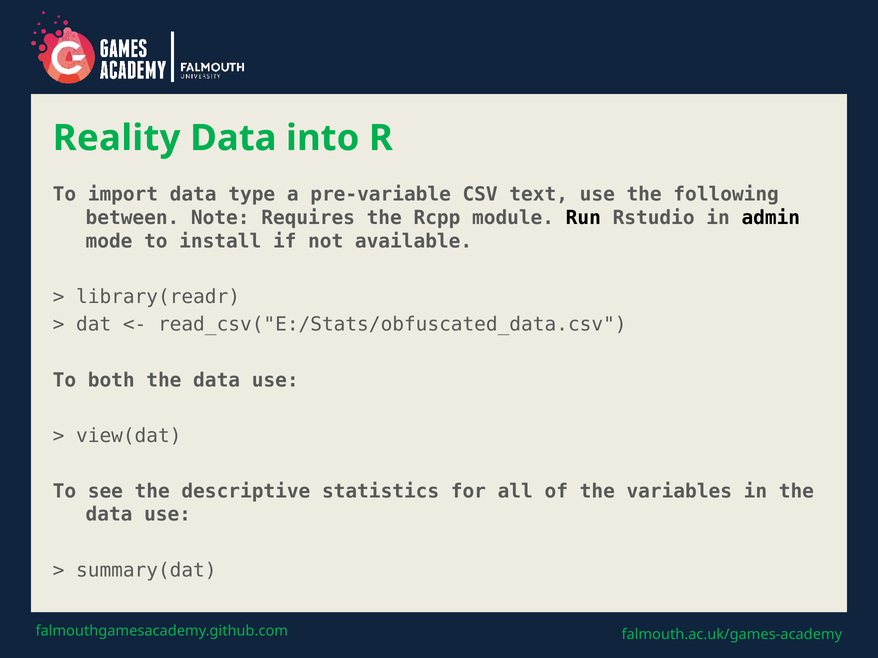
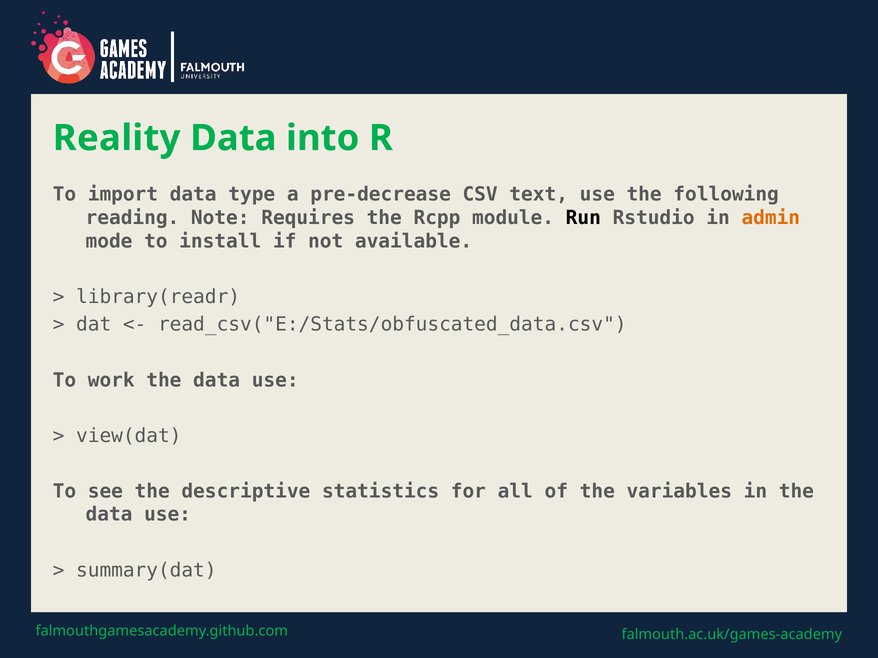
pre-variable: pre-variable -> pre-decrease (381, 195)
between: between -> reading (132, 218)
admin colour: black -> orange (771, 218)
both: both -> work (111, 380)
